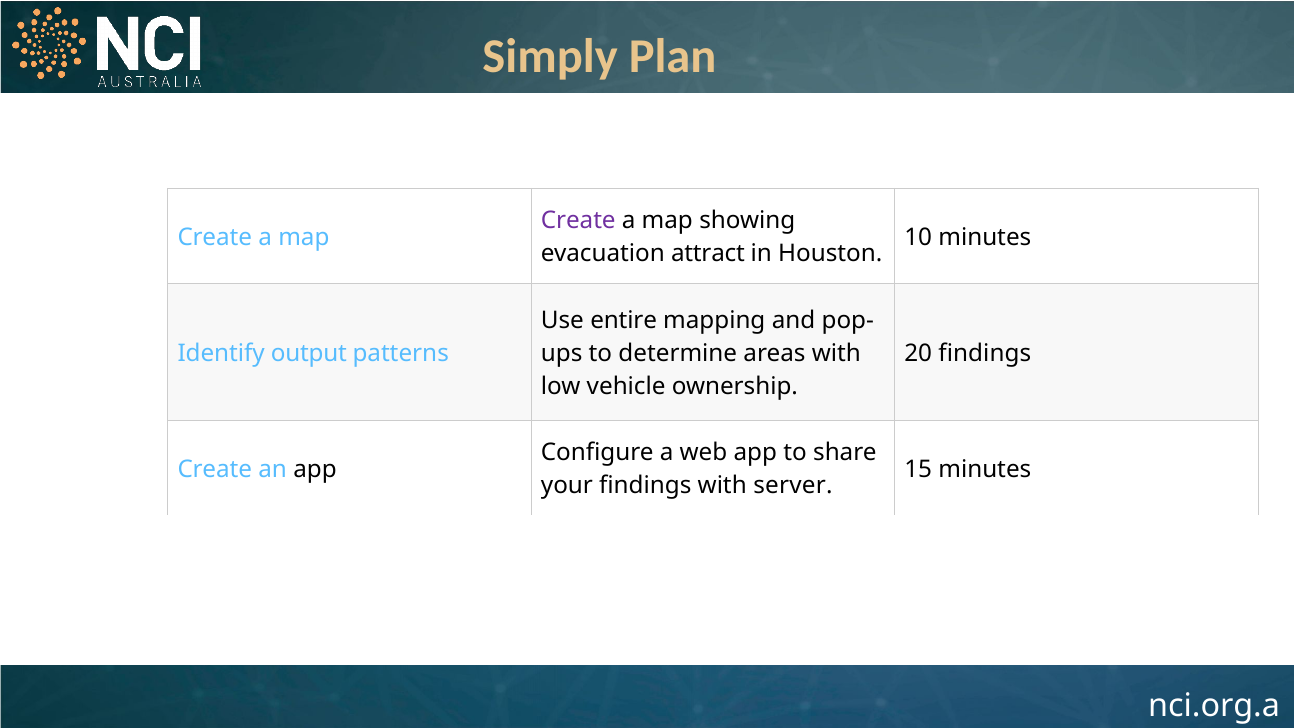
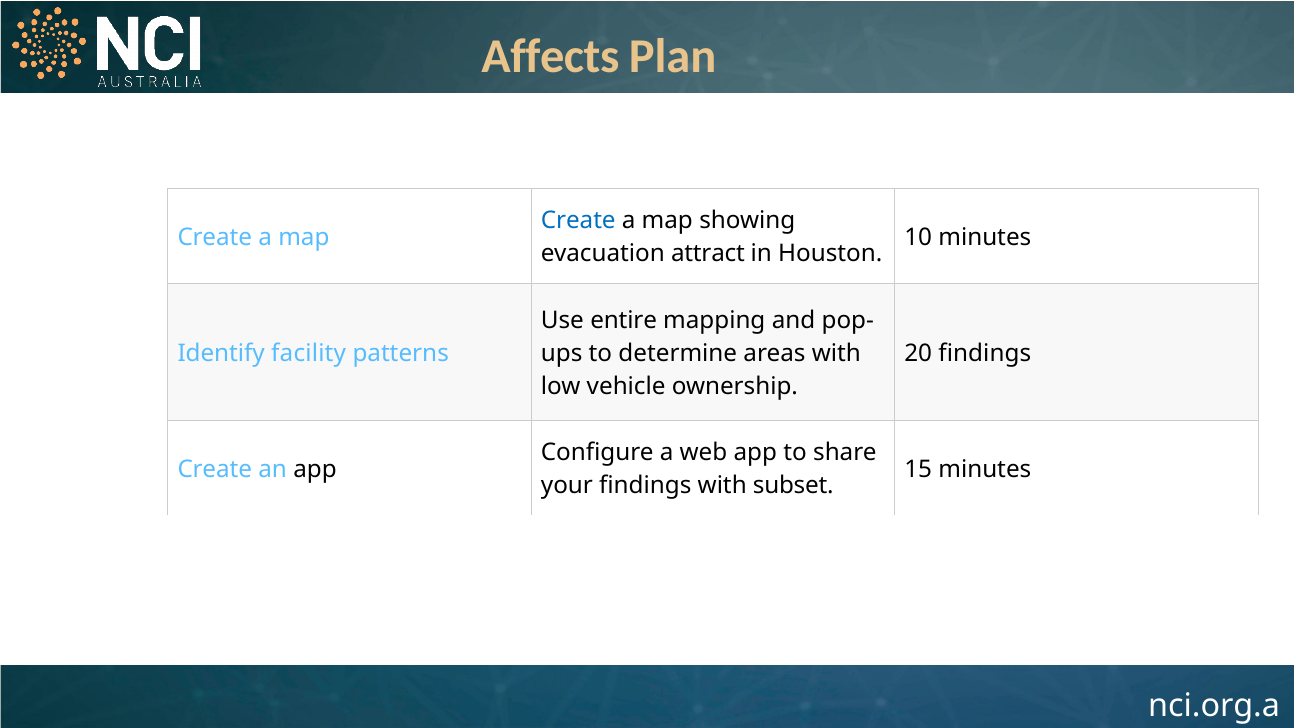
Simply: Simply -> Affects (550, 57)
Create colour: purple -> blue (578, 221)
output: output -> facility (309, 353)
server: server -> subset (793, 485)
